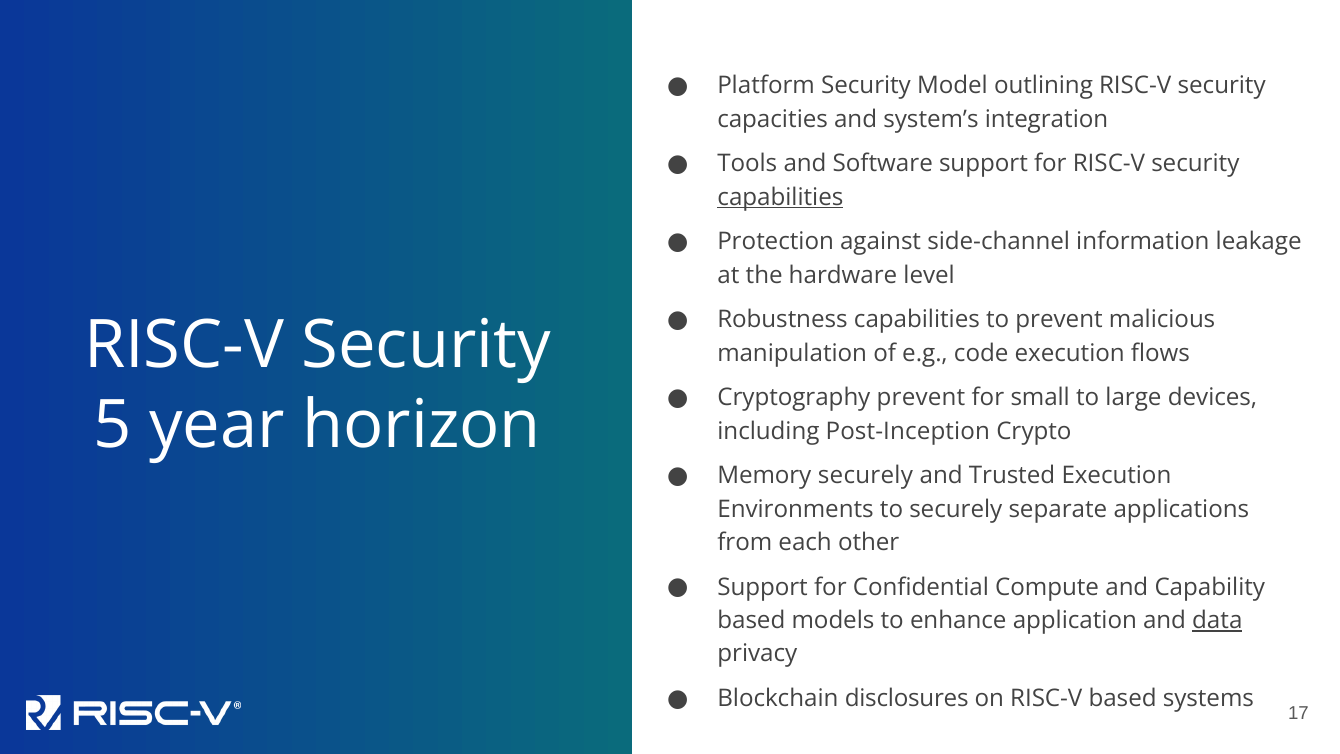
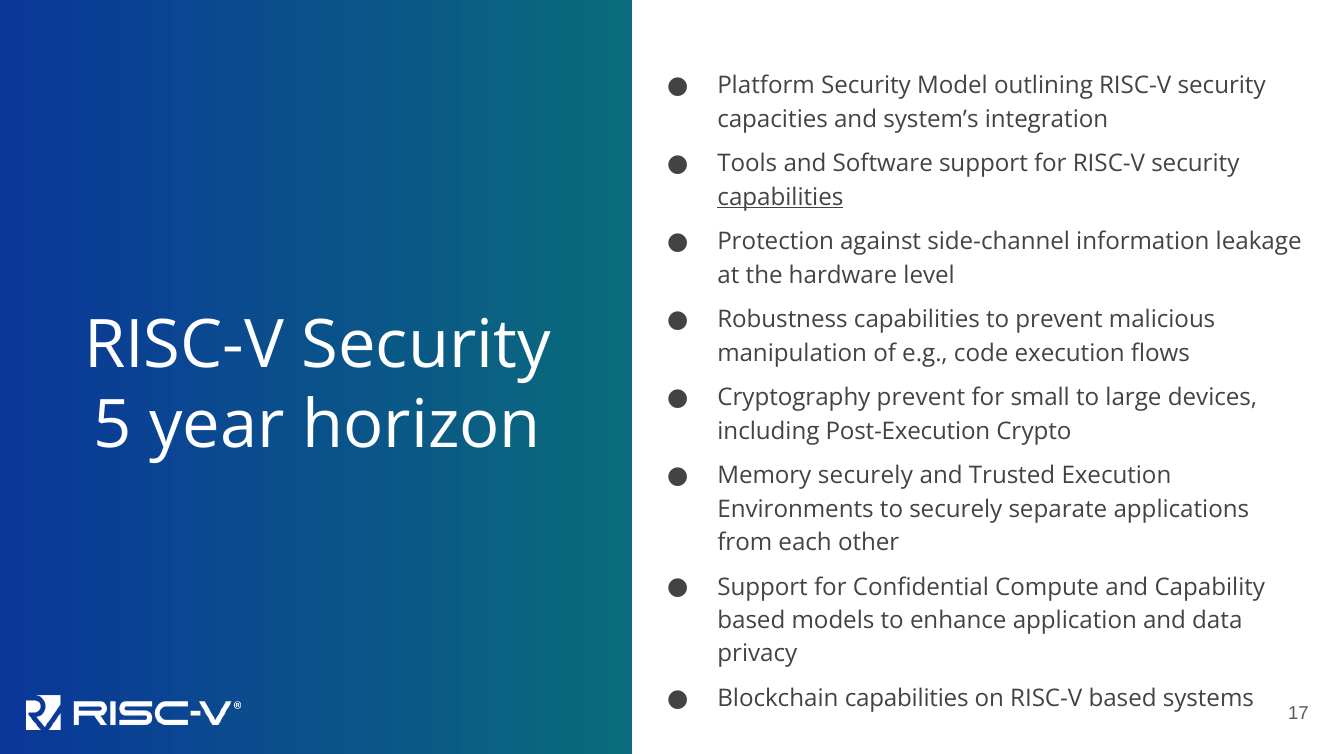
Post-Inception: Post-Inception -> Post-Execution (908, 431)
data underline: present -> none (1217, 620)
Blockchain disclosures: disclosures -> capabilities (907, 698)
